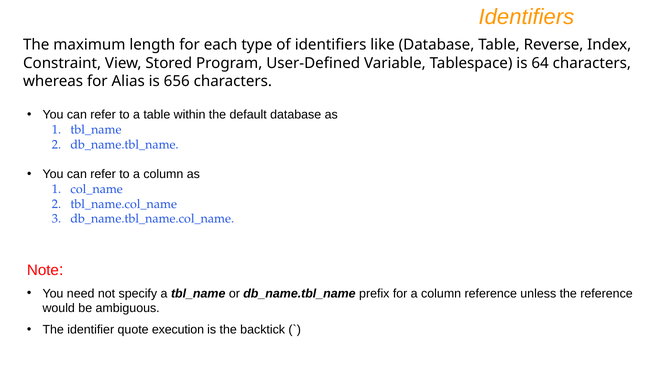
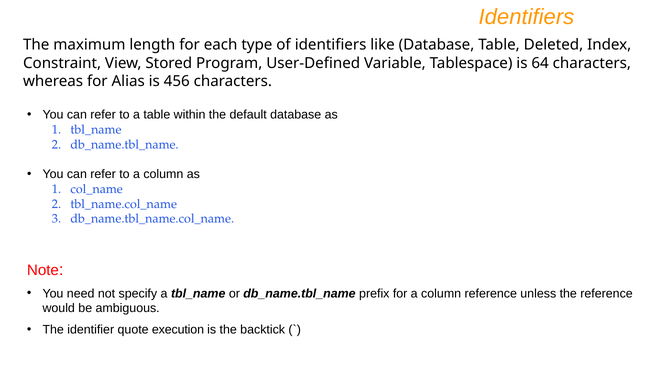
Reverse: Reverse -> Deleted (553, 45)
656: 656 -> 456 (177, 81)
